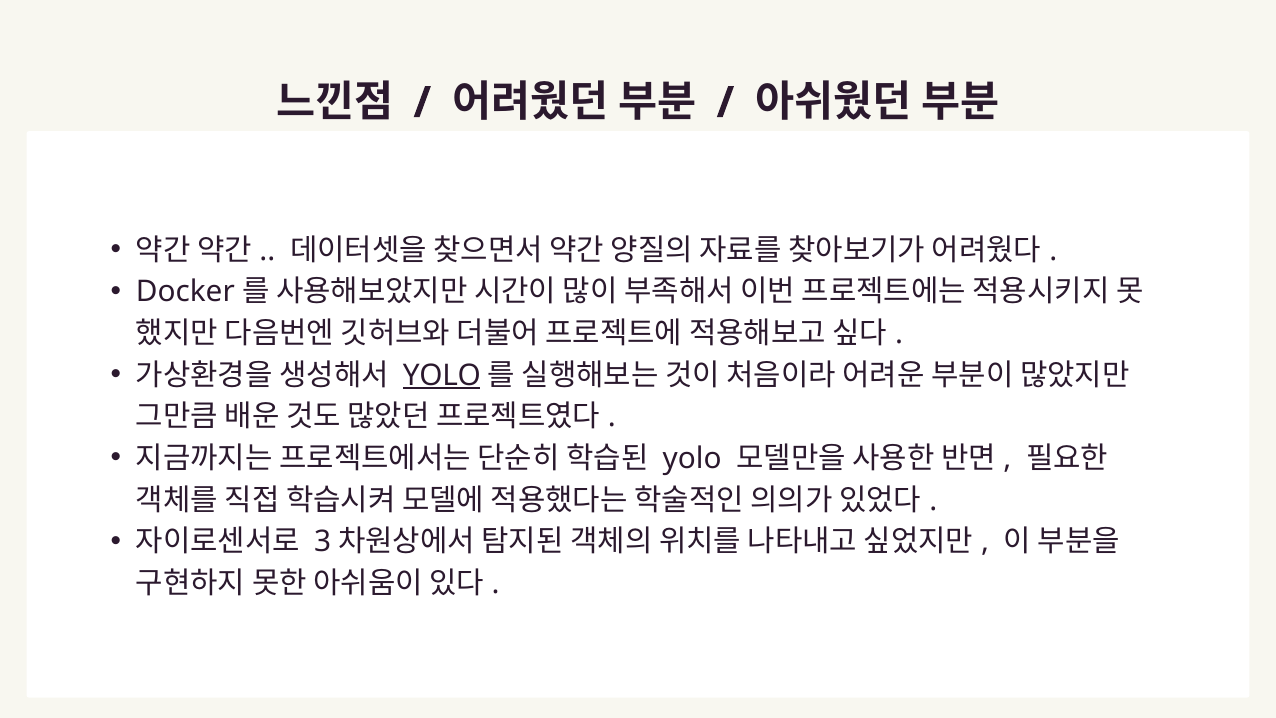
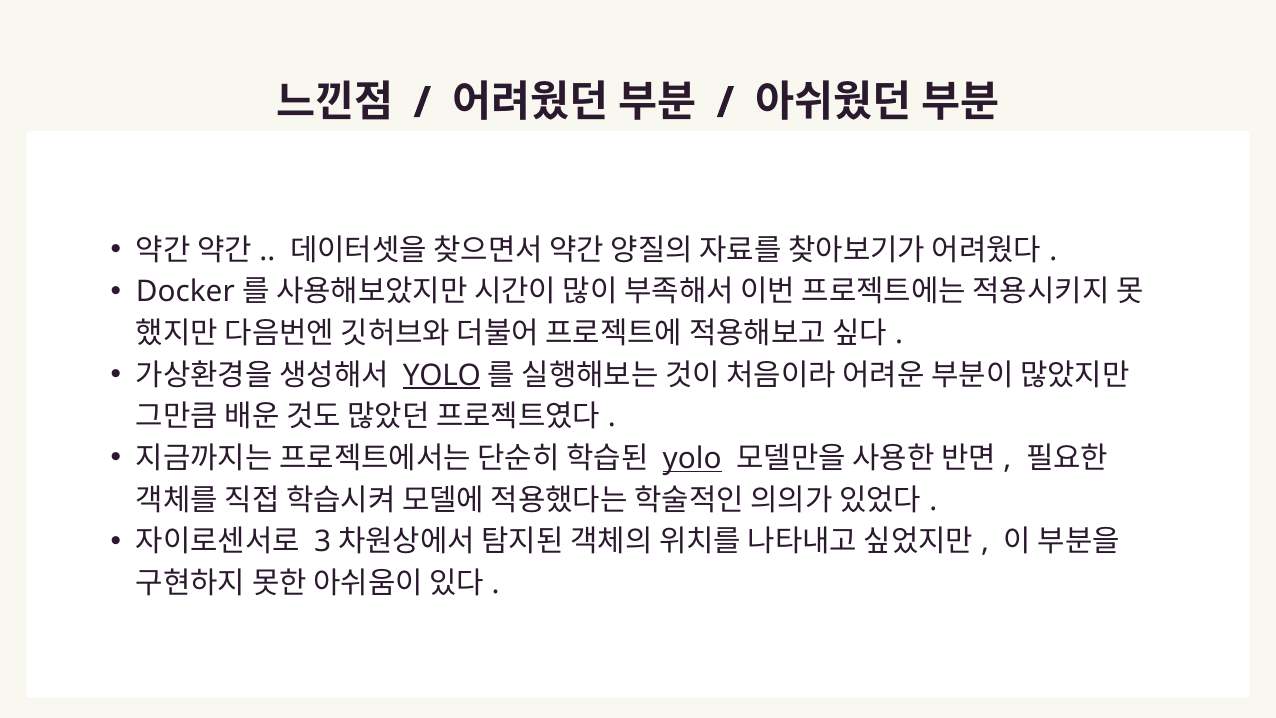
yolo underline: none -> present (692, 459)
